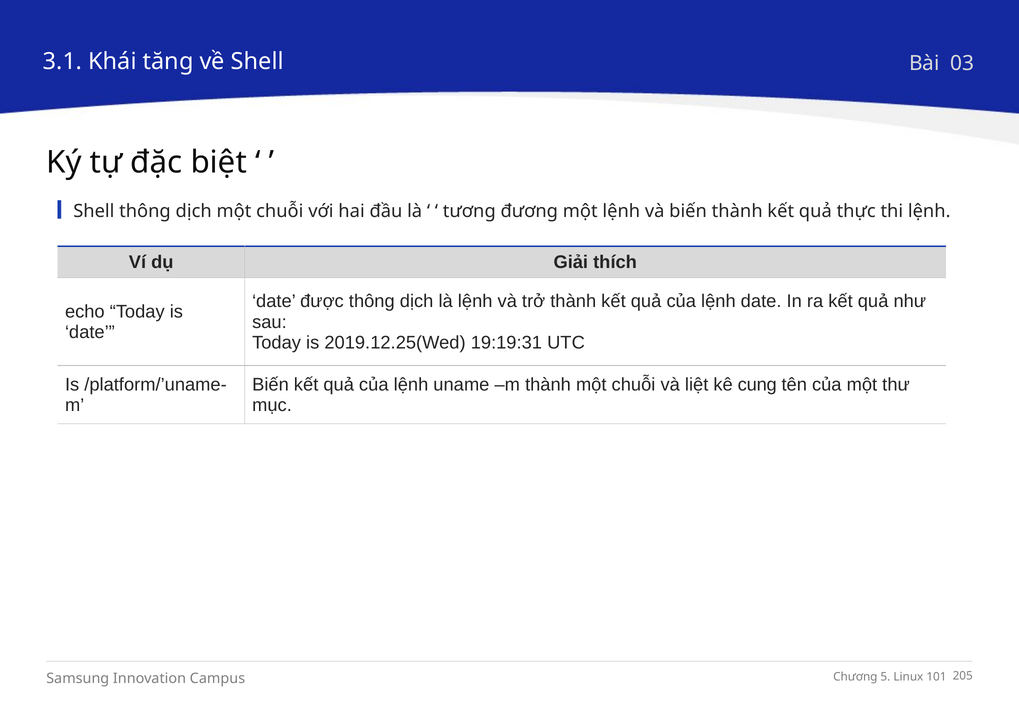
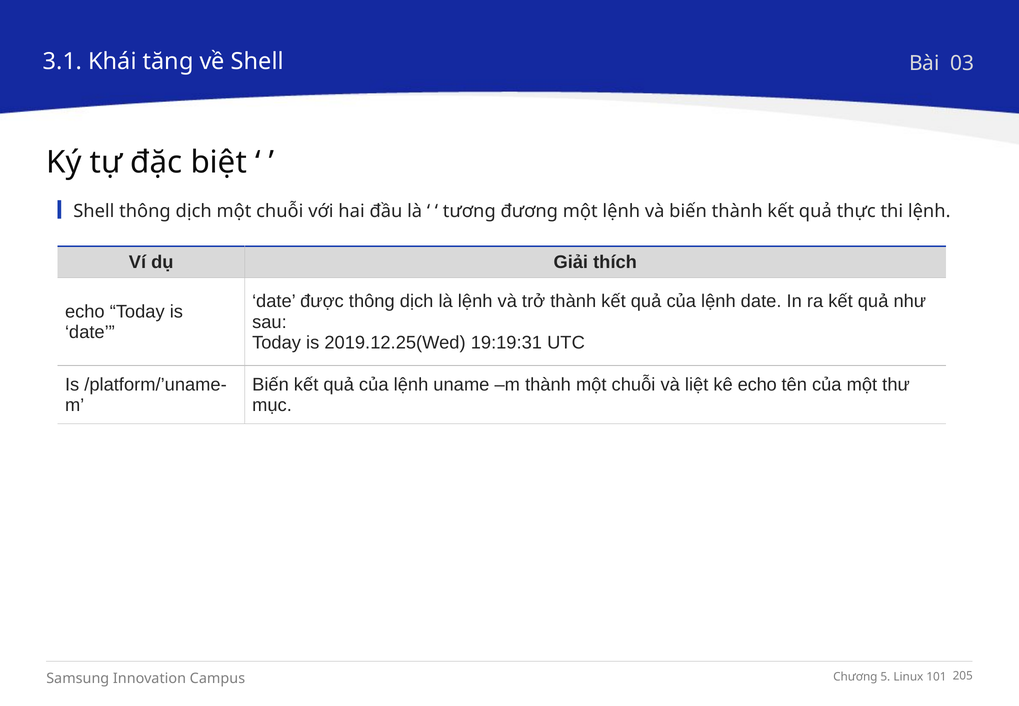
kê cung: cung -> echo (757, 385)
